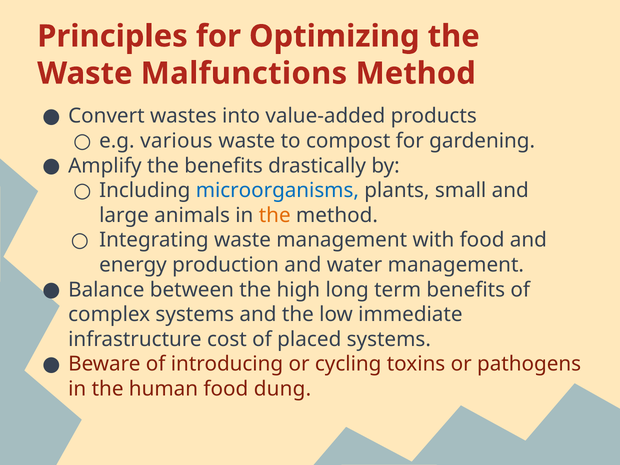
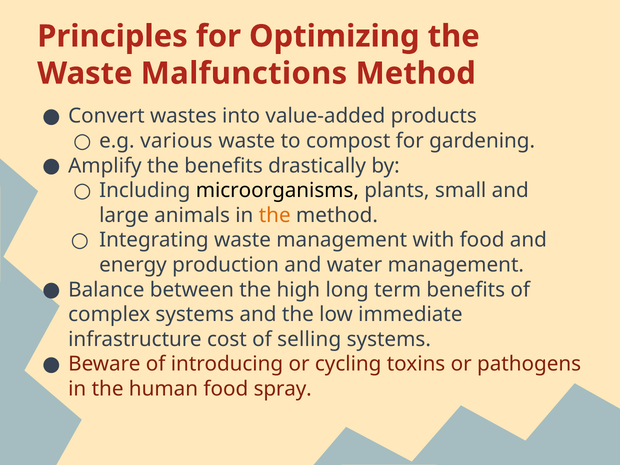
microorganisms colour: blue -> black (277, 191)
placed: placed -> selling (309, 339)
dung: dung -> spray (283, 389)
